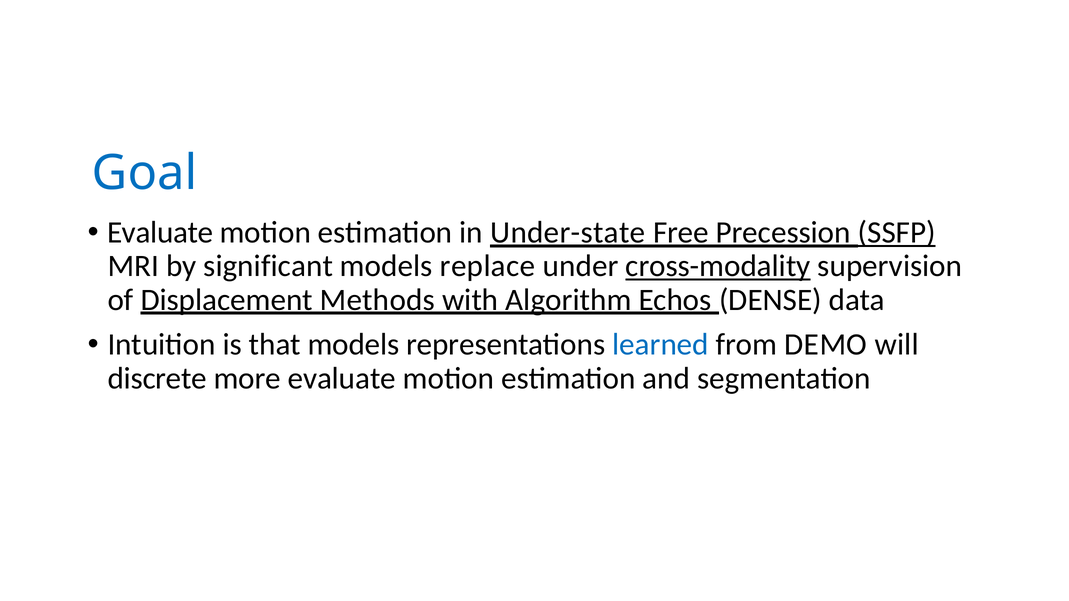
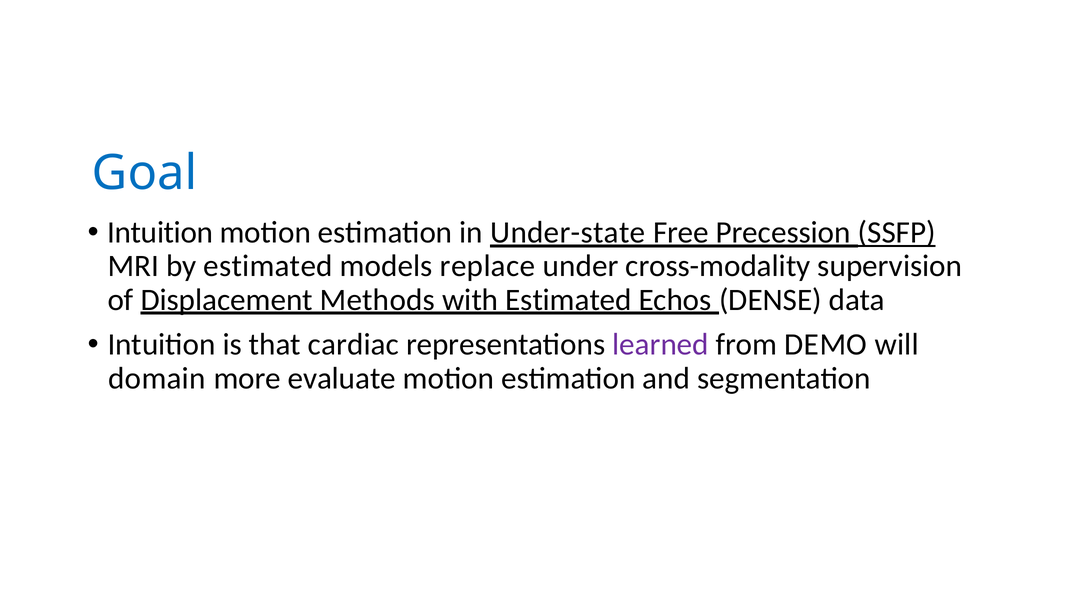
Evaluate: Evaluate -> Intuition (160, 233)
by significant: significant -> estimated (268, 266)
cross-modality underline: present -> none (718, 266)
with Algorithm: Algorithm -> Estimated (569, 300)
that models: models -> cardiac (353, 345)
learned colour: blue -> purple (660, 345)
discrete: discrete -> domain (157, 378)
